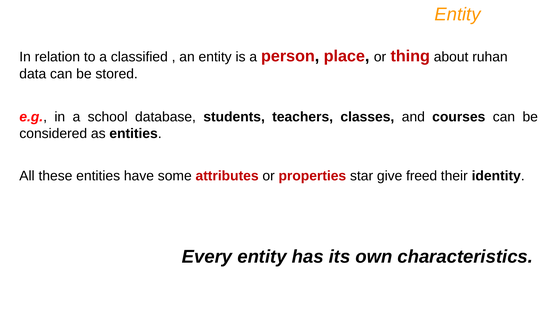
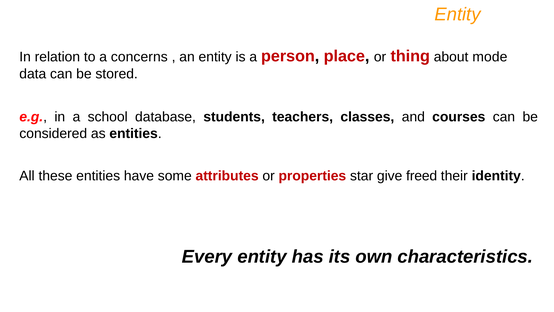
classified: classified -> concerns (139, 57)
ruhan: ruhan -> mode (490, 57)
